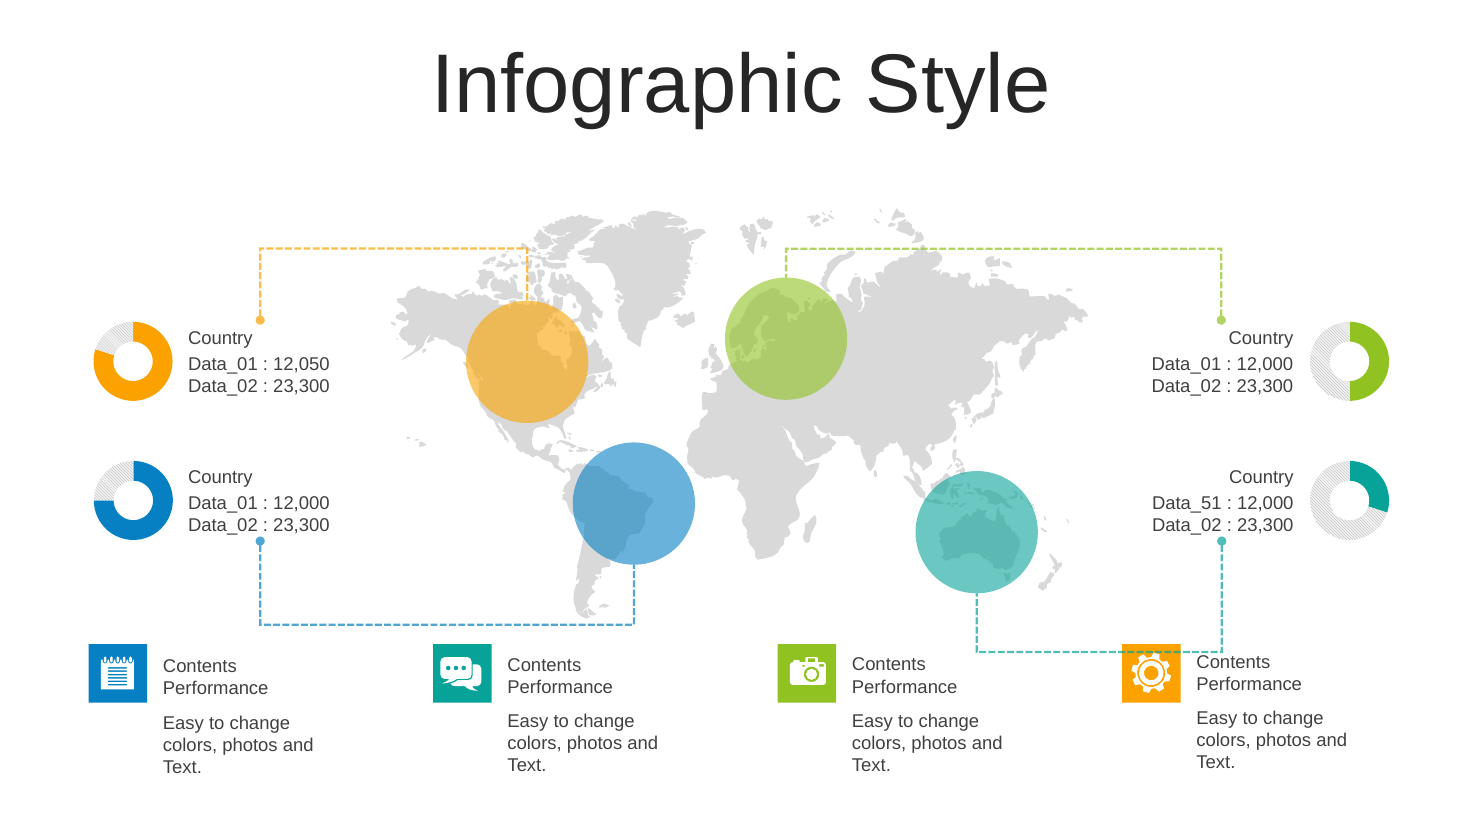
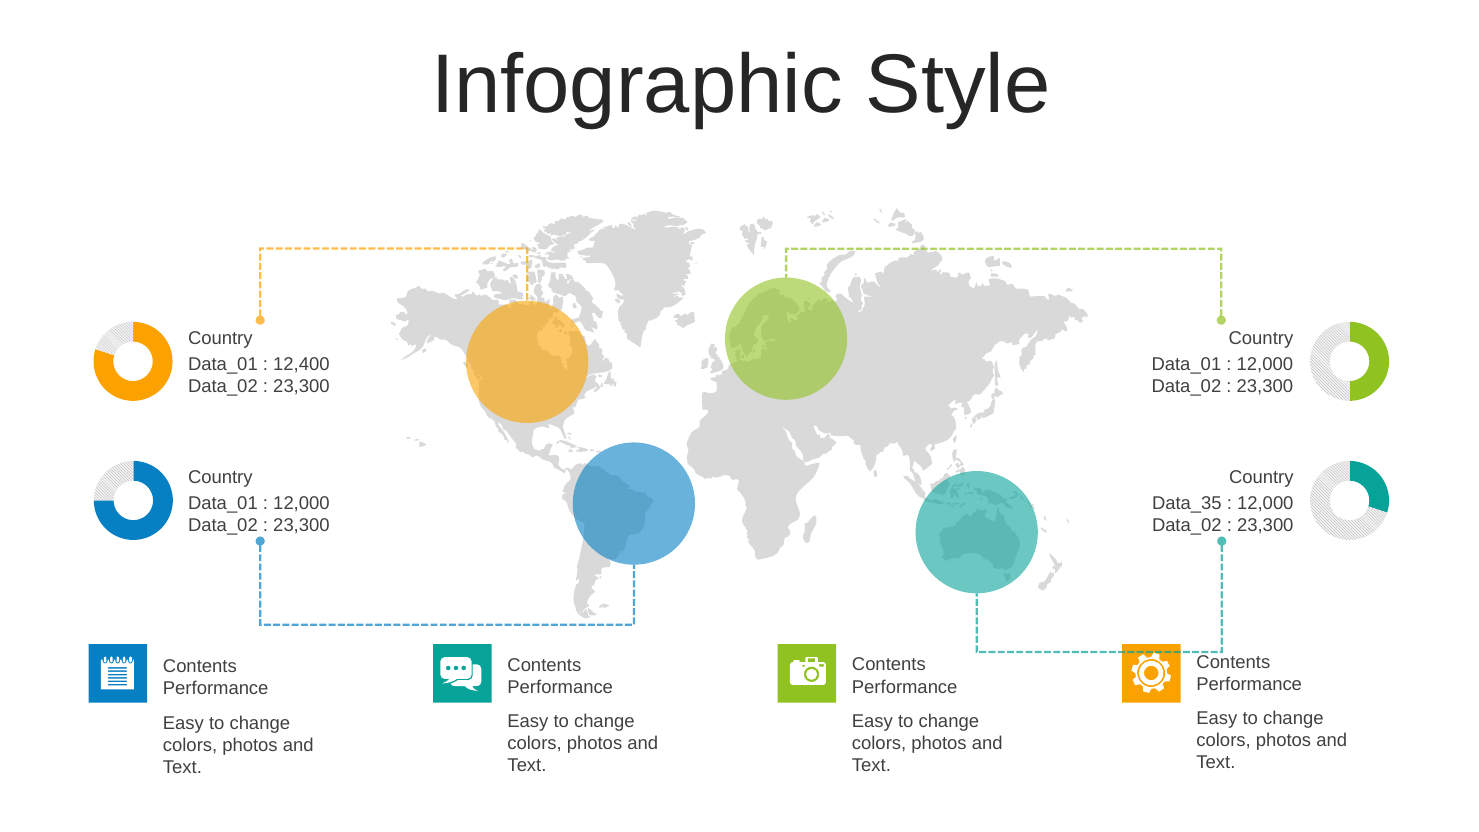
12,050: 12,050 -> 12,400 (301, 364)
Data_51: Data_51 -> Data_35 (1187, 504)
